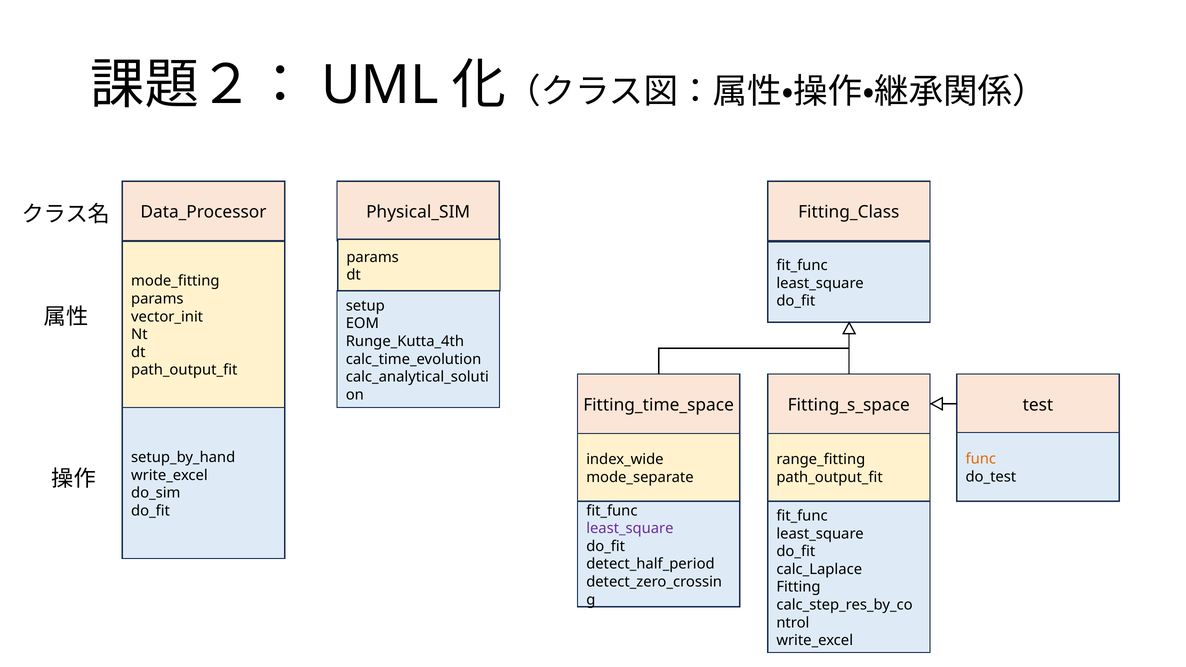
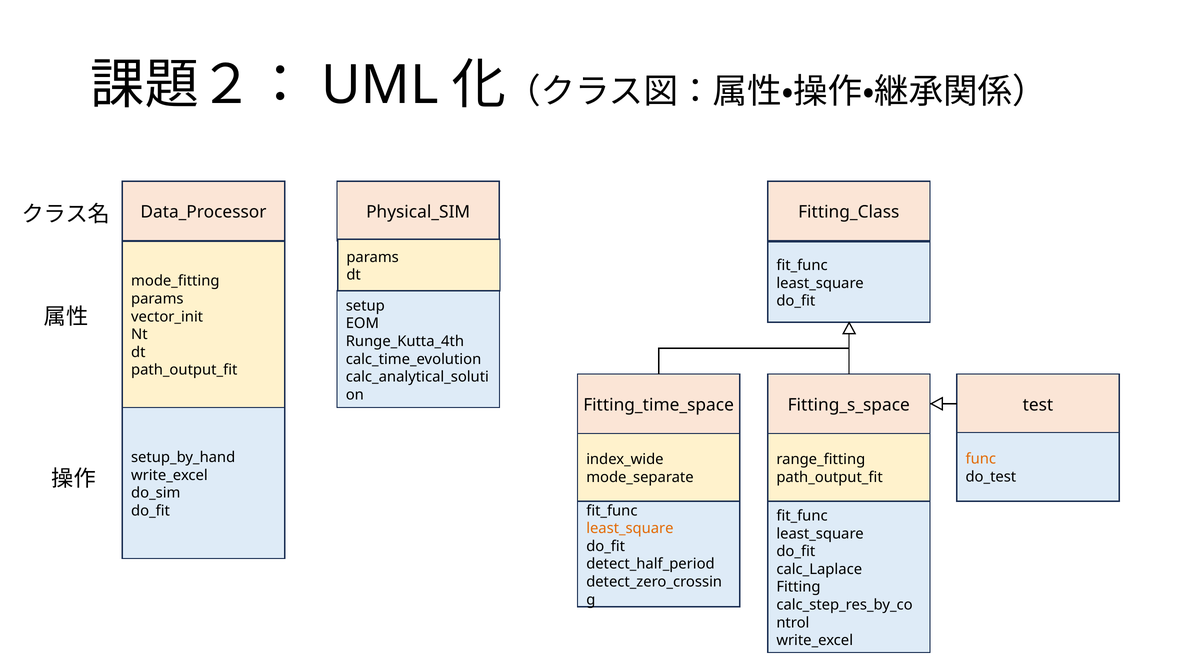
least_square colour: purple -> orange (630, 529)
